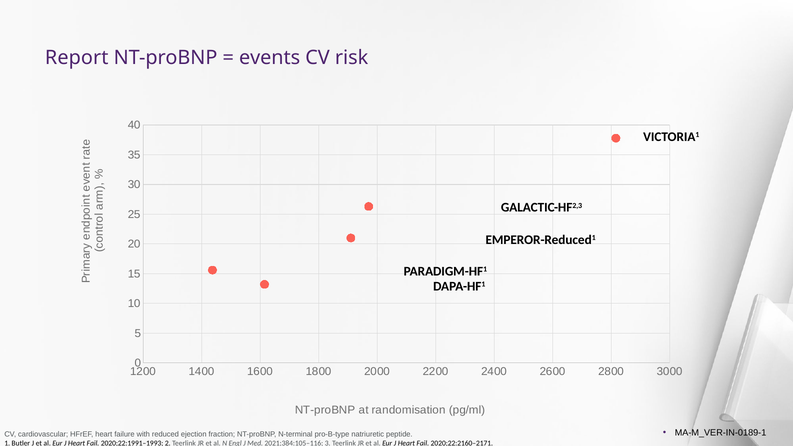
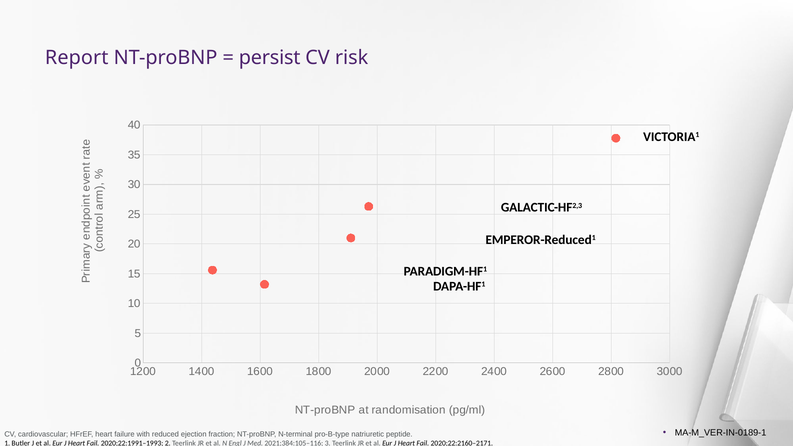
events: events -> persist (270, 58)
